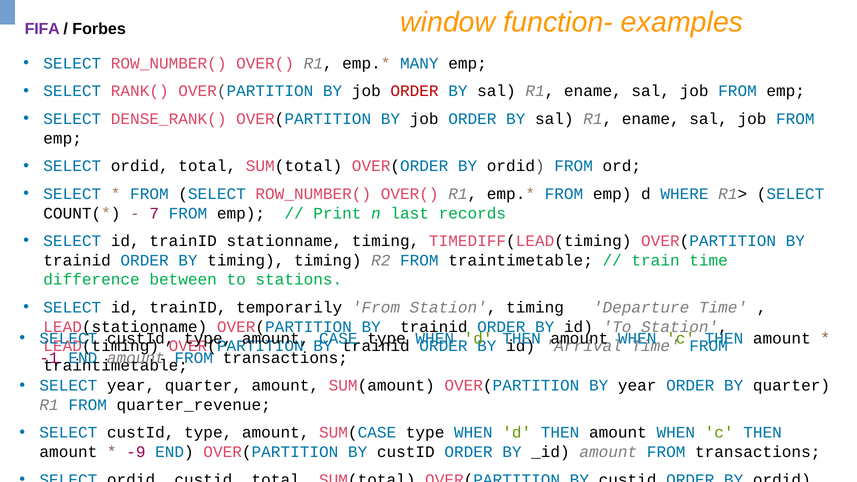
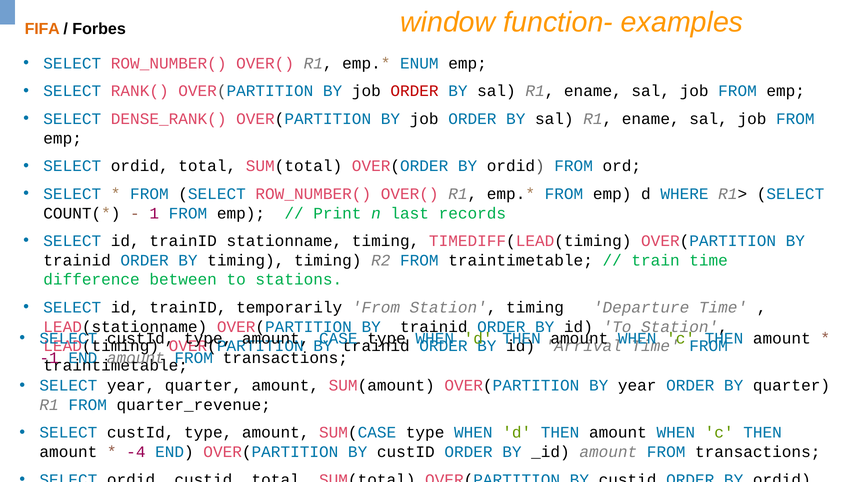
FIFA colour: purple -> orange (42, 29)
MANY: MANY -> ENUM (419, 63)
7: 7 -> 1 (154, 213)
-9: -9 -> -4 (136, 452)
